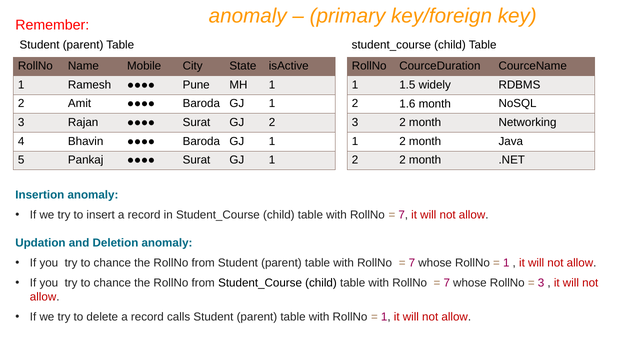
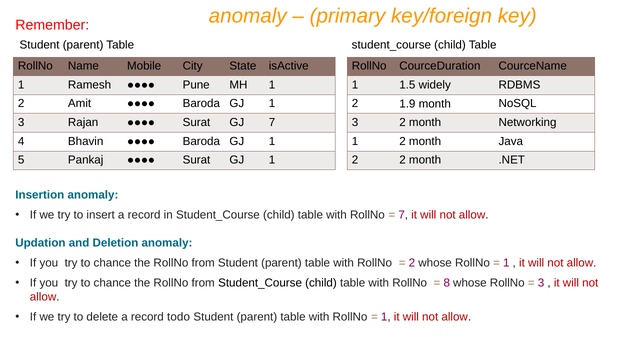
1.6: 1.6 -> 1.9 (407, 104)
GJ 2: 2 -> 7 (272, 123)
7: 7 -> 2 (412, 263)
7: 7 -> 8 (447, 283)
calls: calls -> todo (179, 317)
